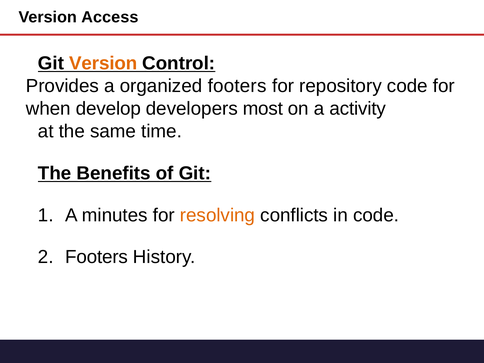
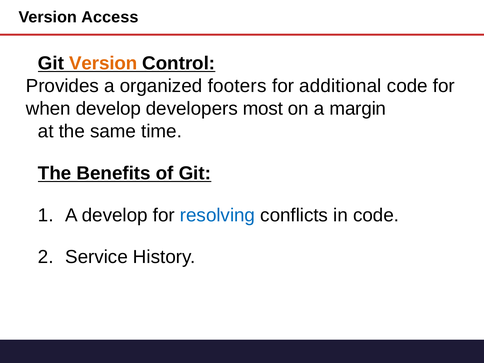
repository: repository -> additional (340, 86)
activity: activity -> margin (358, 109)
A minutes: minutes -> develop (115, 215)
resolving colour: orange -> blue (218, 215)
Footers: Footers -> Service (97, 257)
